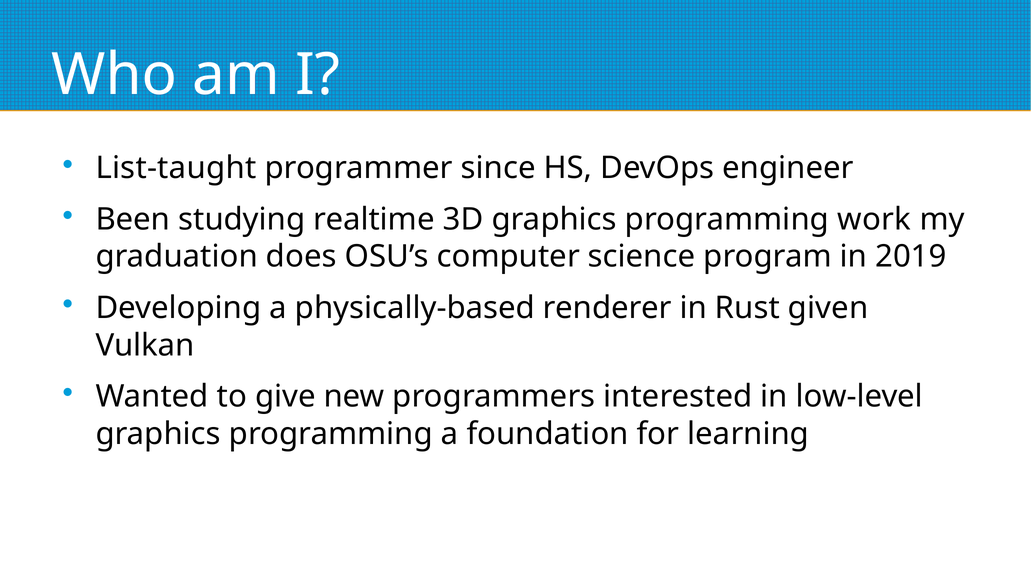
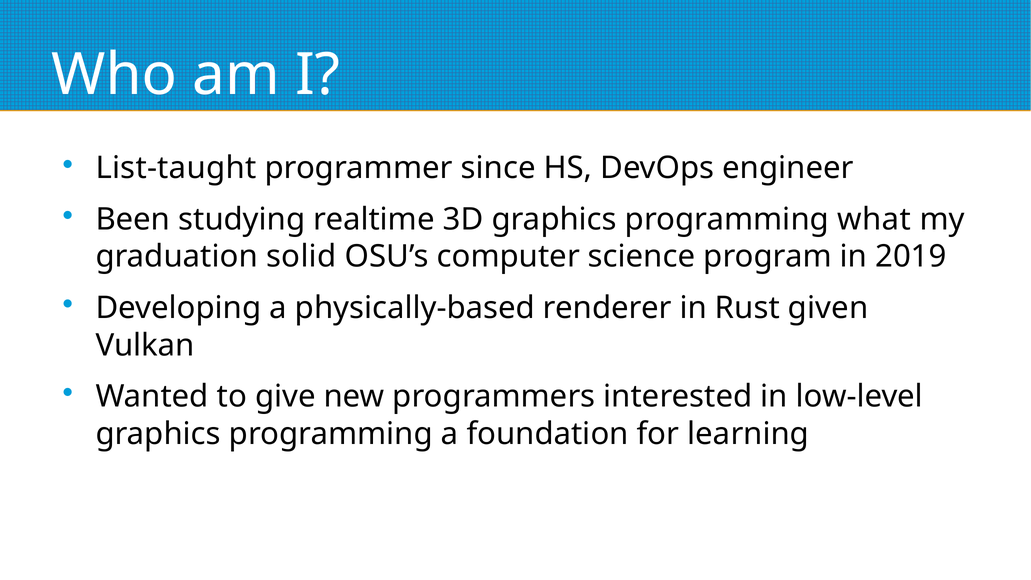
work: work -> what (874, 219)
does: does -> solid (301, 257)
